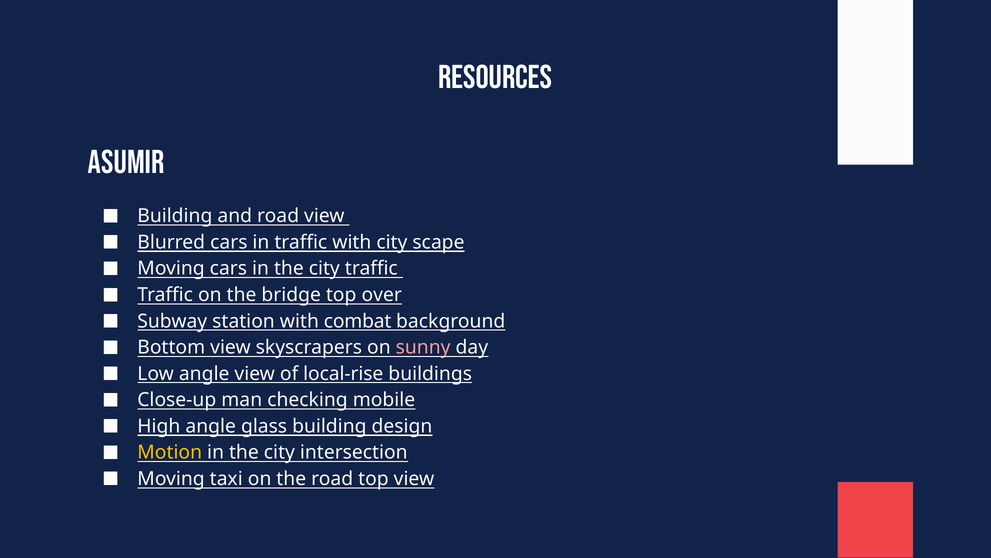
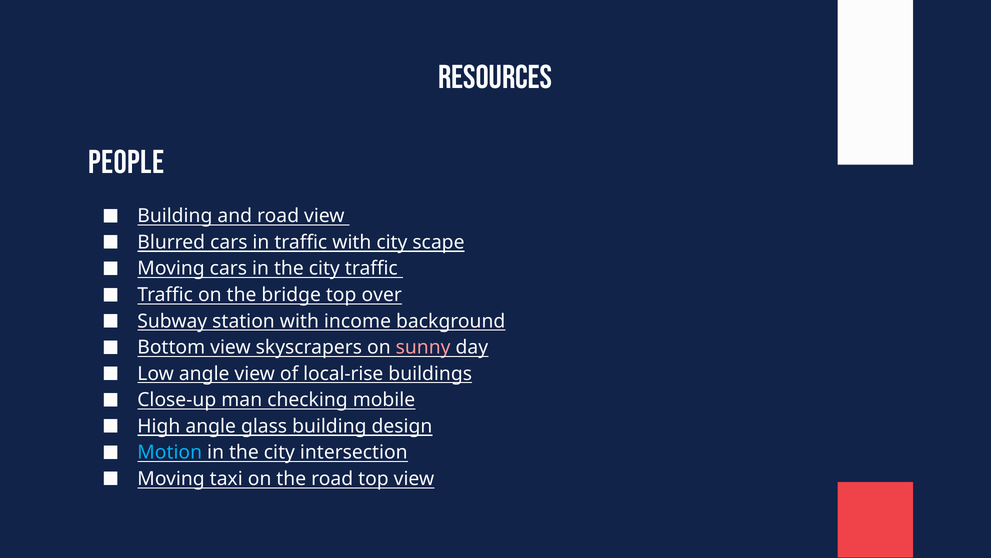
ASUMIR: ASUMIR -> PEOPLE (126, 162)
combat: combat -> income (357, 321)
Motion colour: yellow -> light blue (170, 452)
